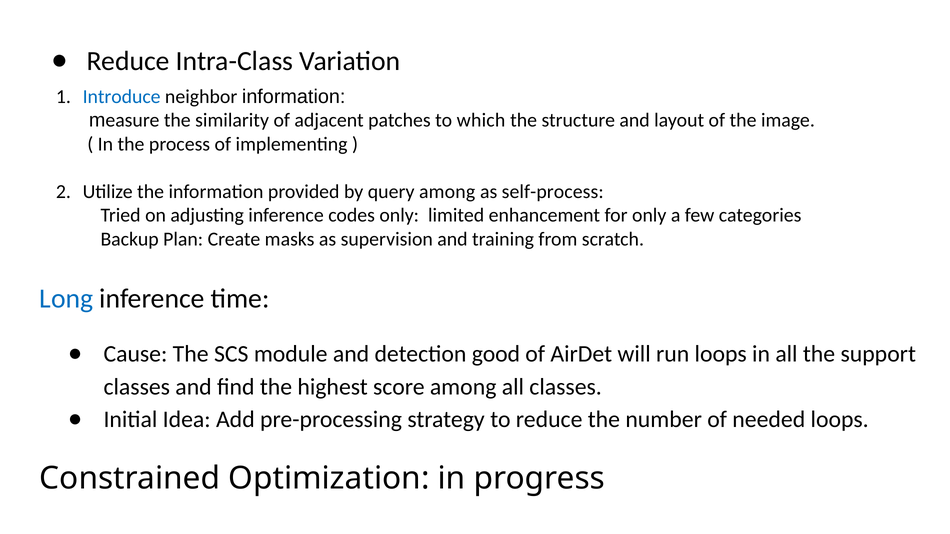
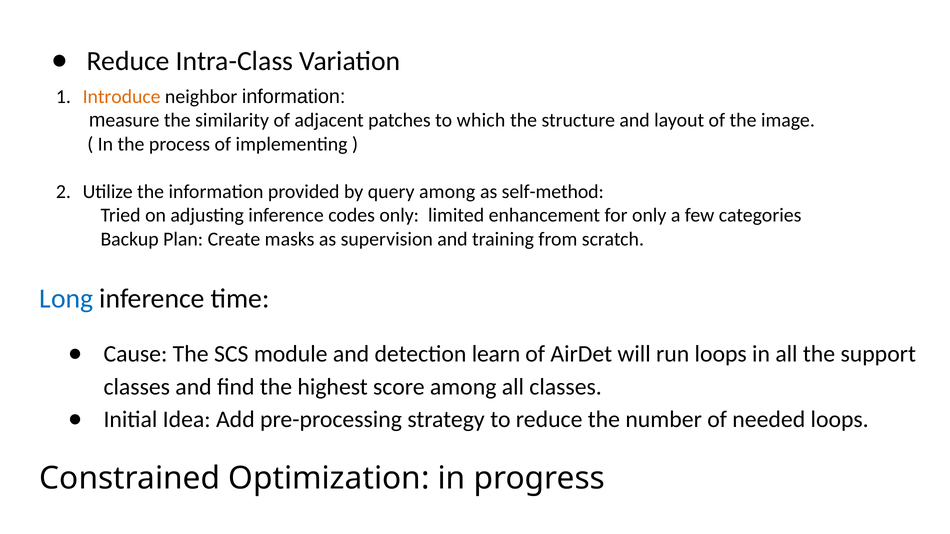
Introduce colour: blue -> orange (122, 97)
self-process: self-process -> self-method (553, 192)
good: good -> learn (496, 354)
